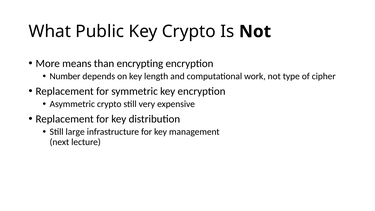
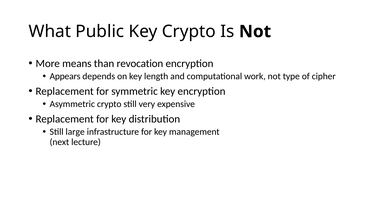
encrypting: encrypting -> revocation (140, 63)
Number: Number -> Appears (65, 76)
